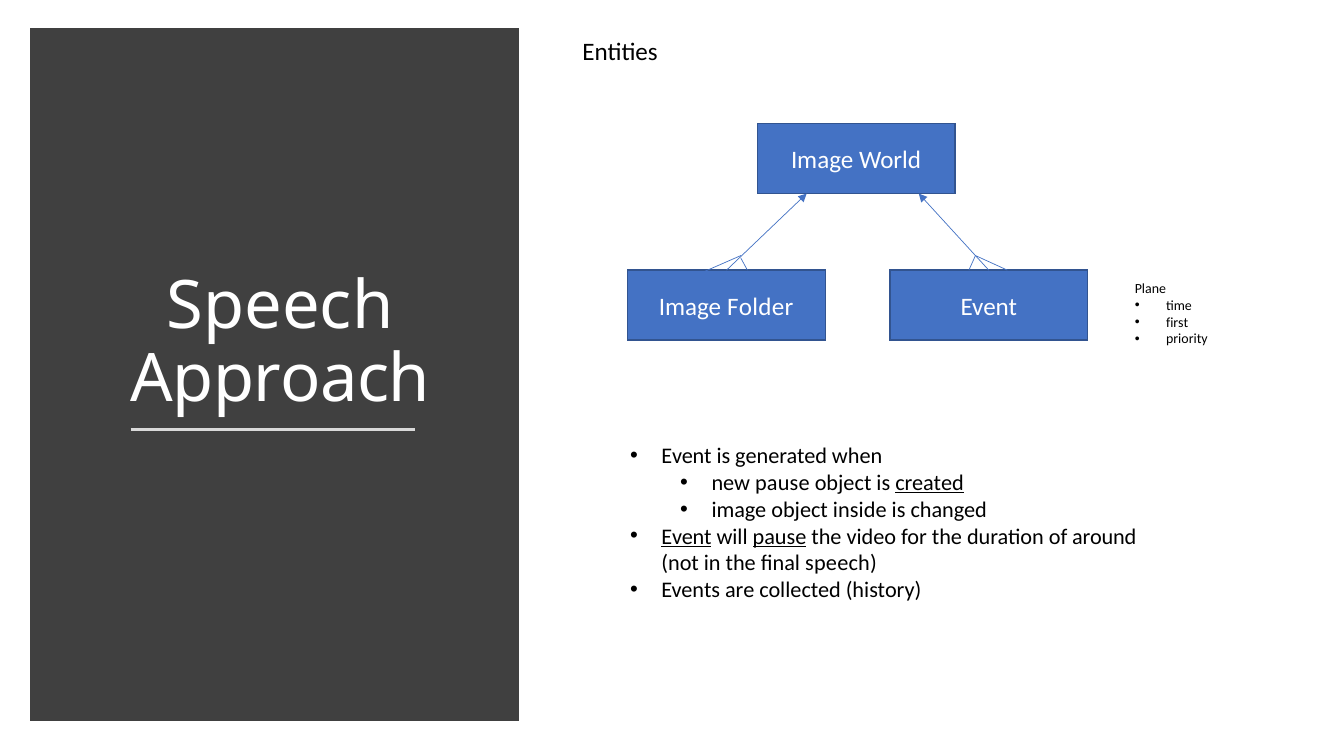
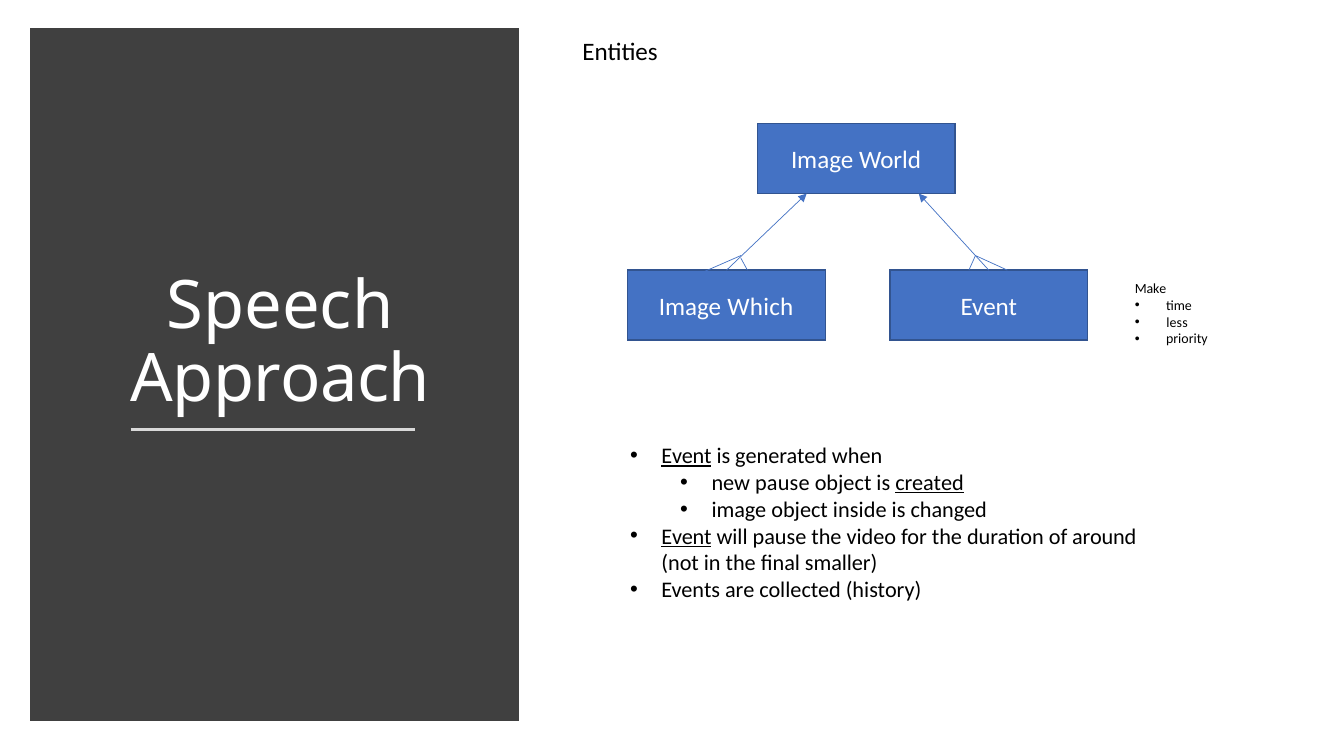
Plane: Plane -> Make (1151, 289)
Folder: Folder -> Which (760, 307)
first: first -> less (1177, 322)
Event underline: none -> present (687, 456)
pause underline: present -> none (779, 536)
final speech: speech -> smaller (841, 563)
